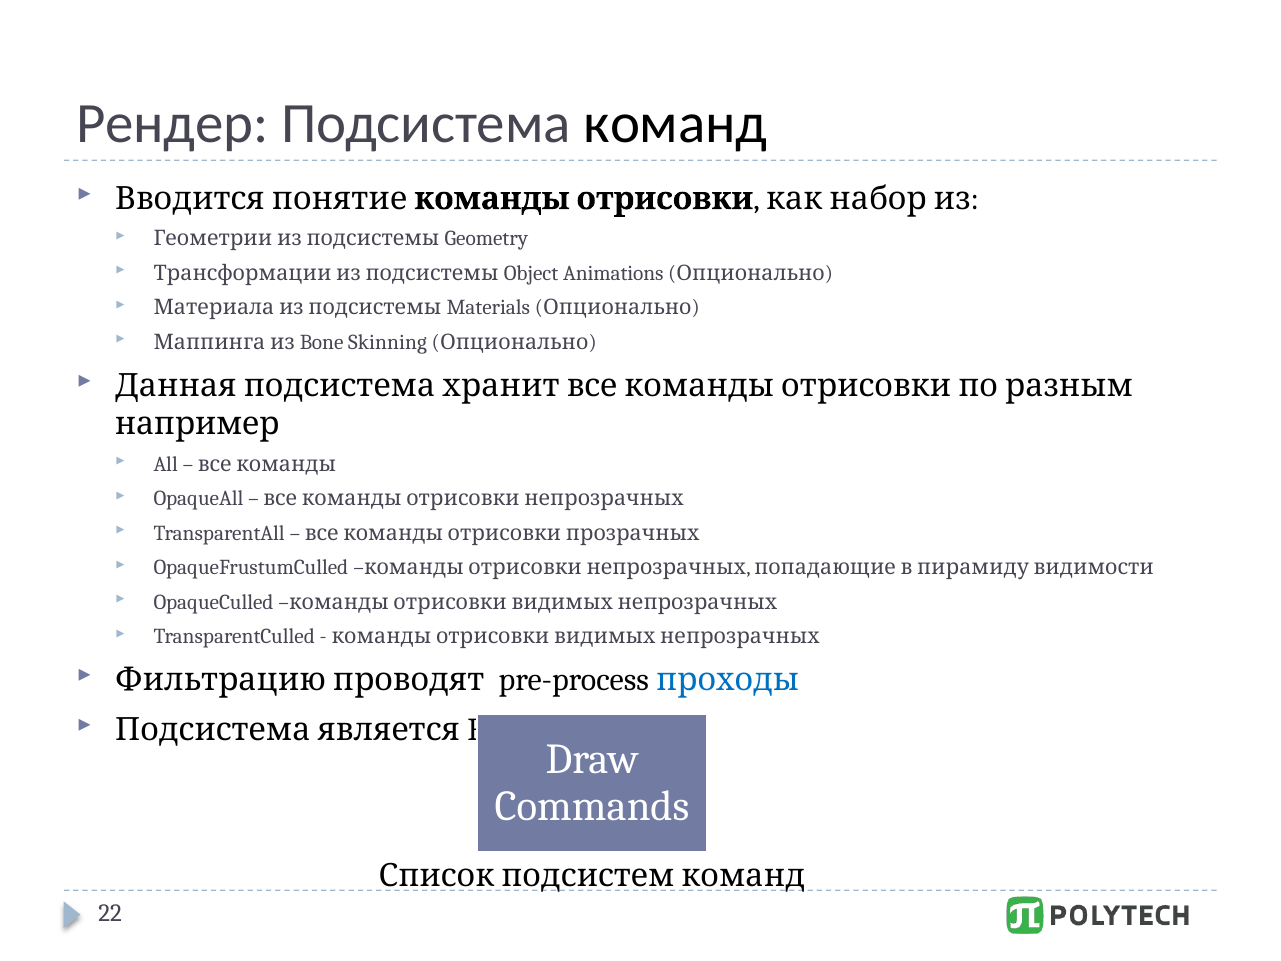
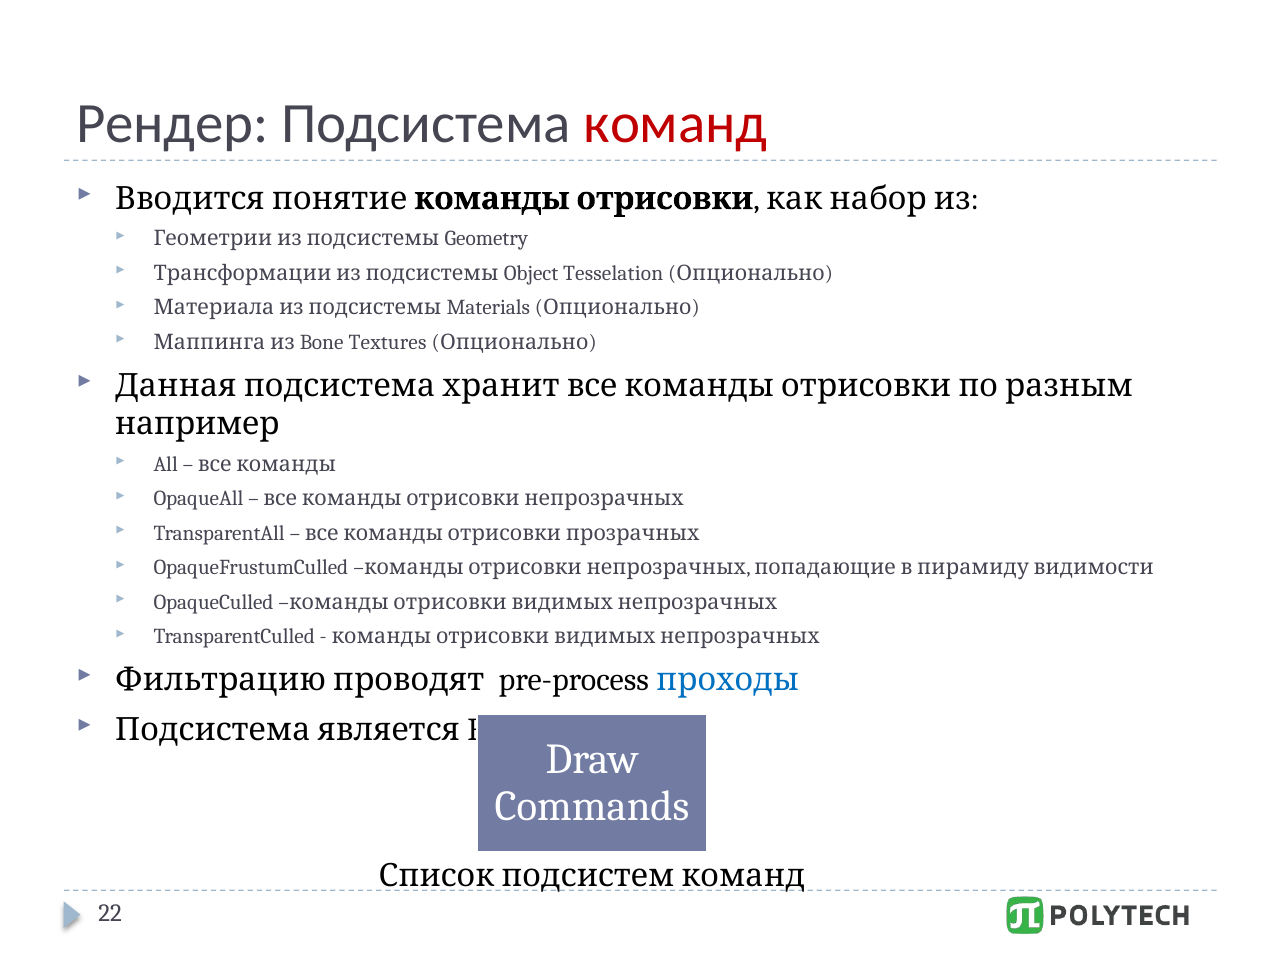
команд colour: black -> red (676, 124)
Animations: Animations -> Tesselation (613, 273)
Skinning: Skinning -> Textures (387, 342)
